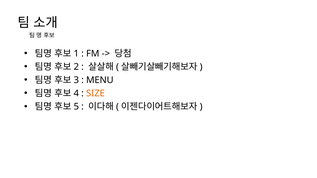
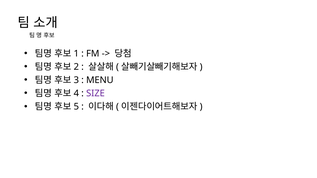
SIZE colour: orange -> purple (95, 93)
